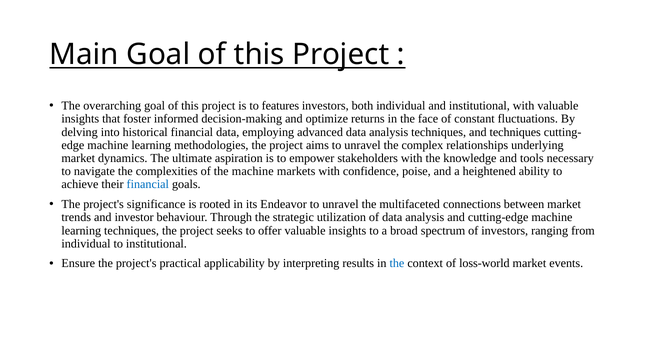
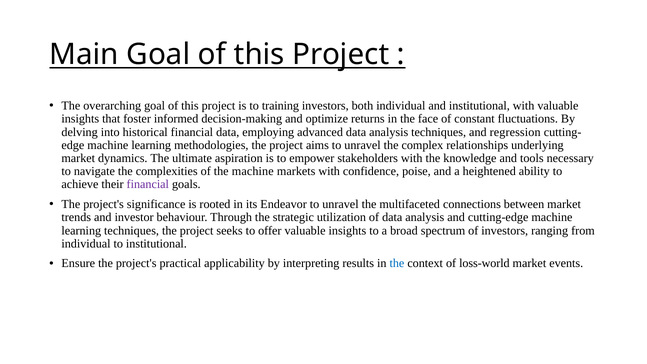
features: features -> training (280, 106)
and techniques: techniques -> regression (515, 132)
financial colour: blue -> purple (148, 184)
